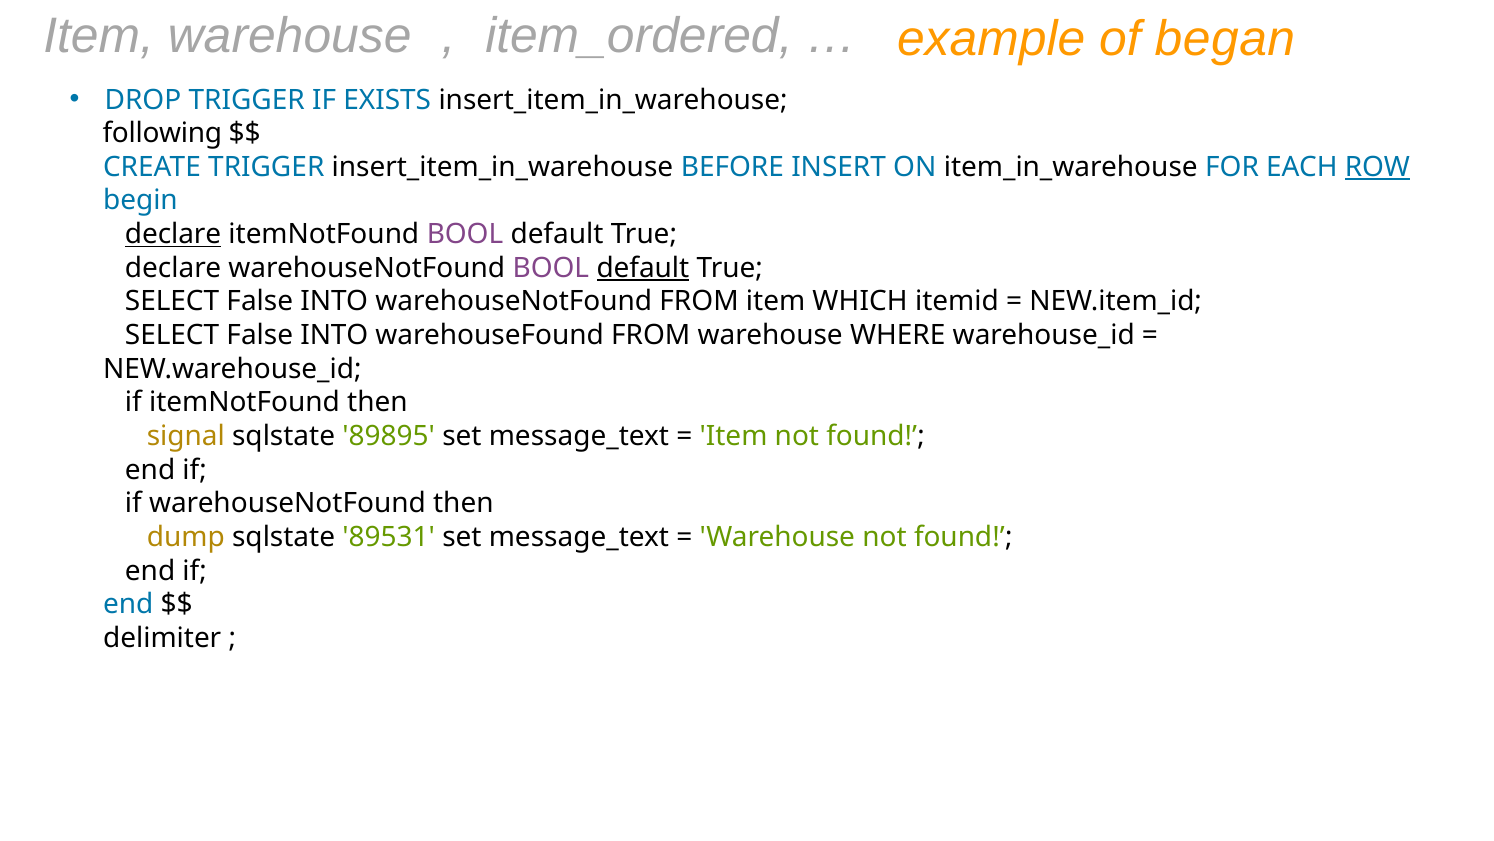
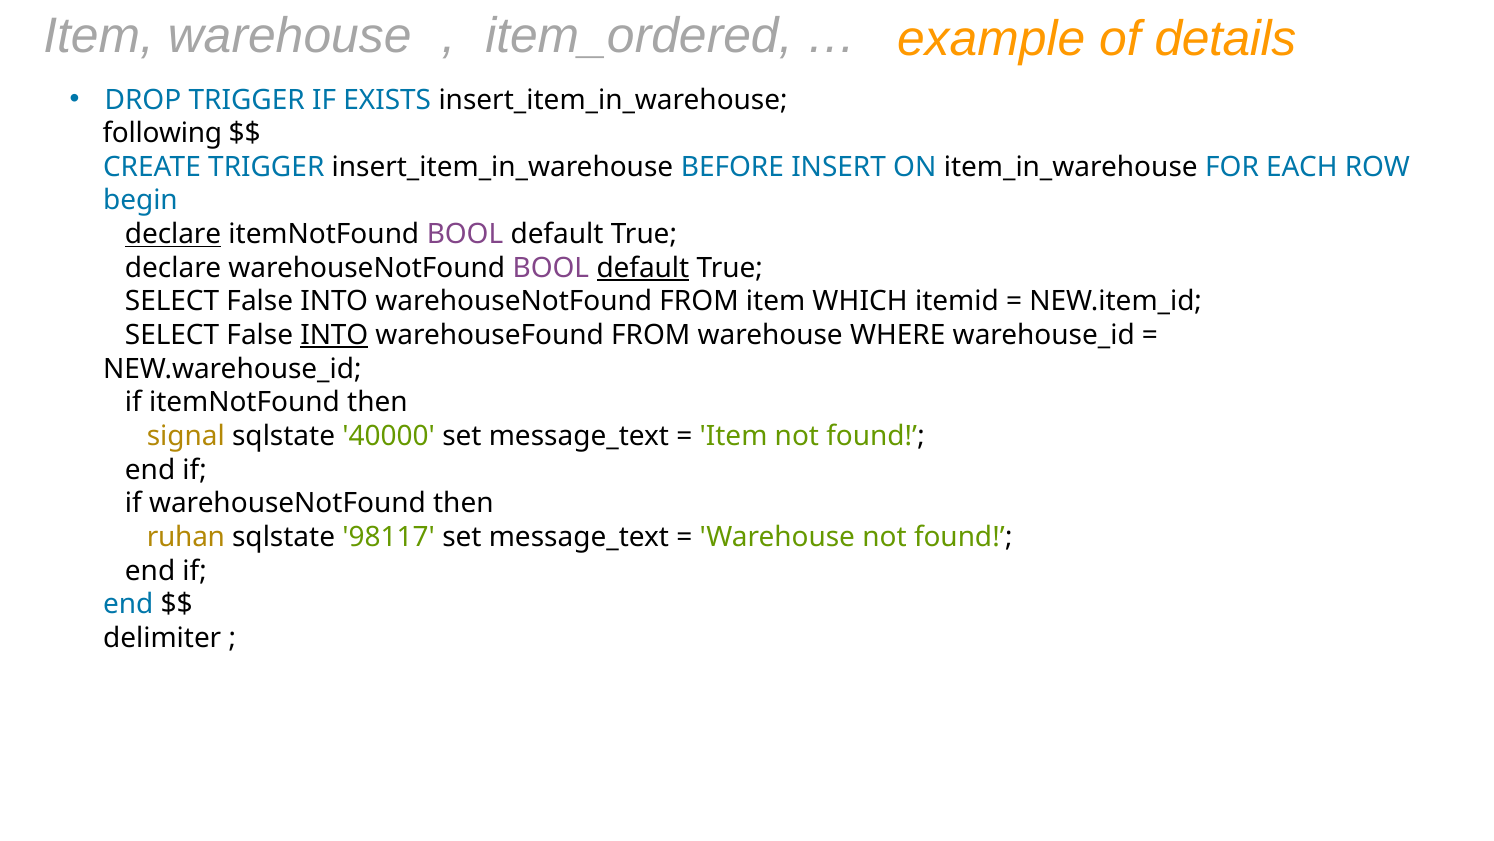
began: began -> details (1225, 39)
ROW underline: present -> none (1377, 167)
INTO underline: none -> present (334, 335)
89895: 89895 -> 40000 (389, 436)
dump: dump -> ruhan (186, 537)
89531: 89531 -> 98117 (389, 537)
